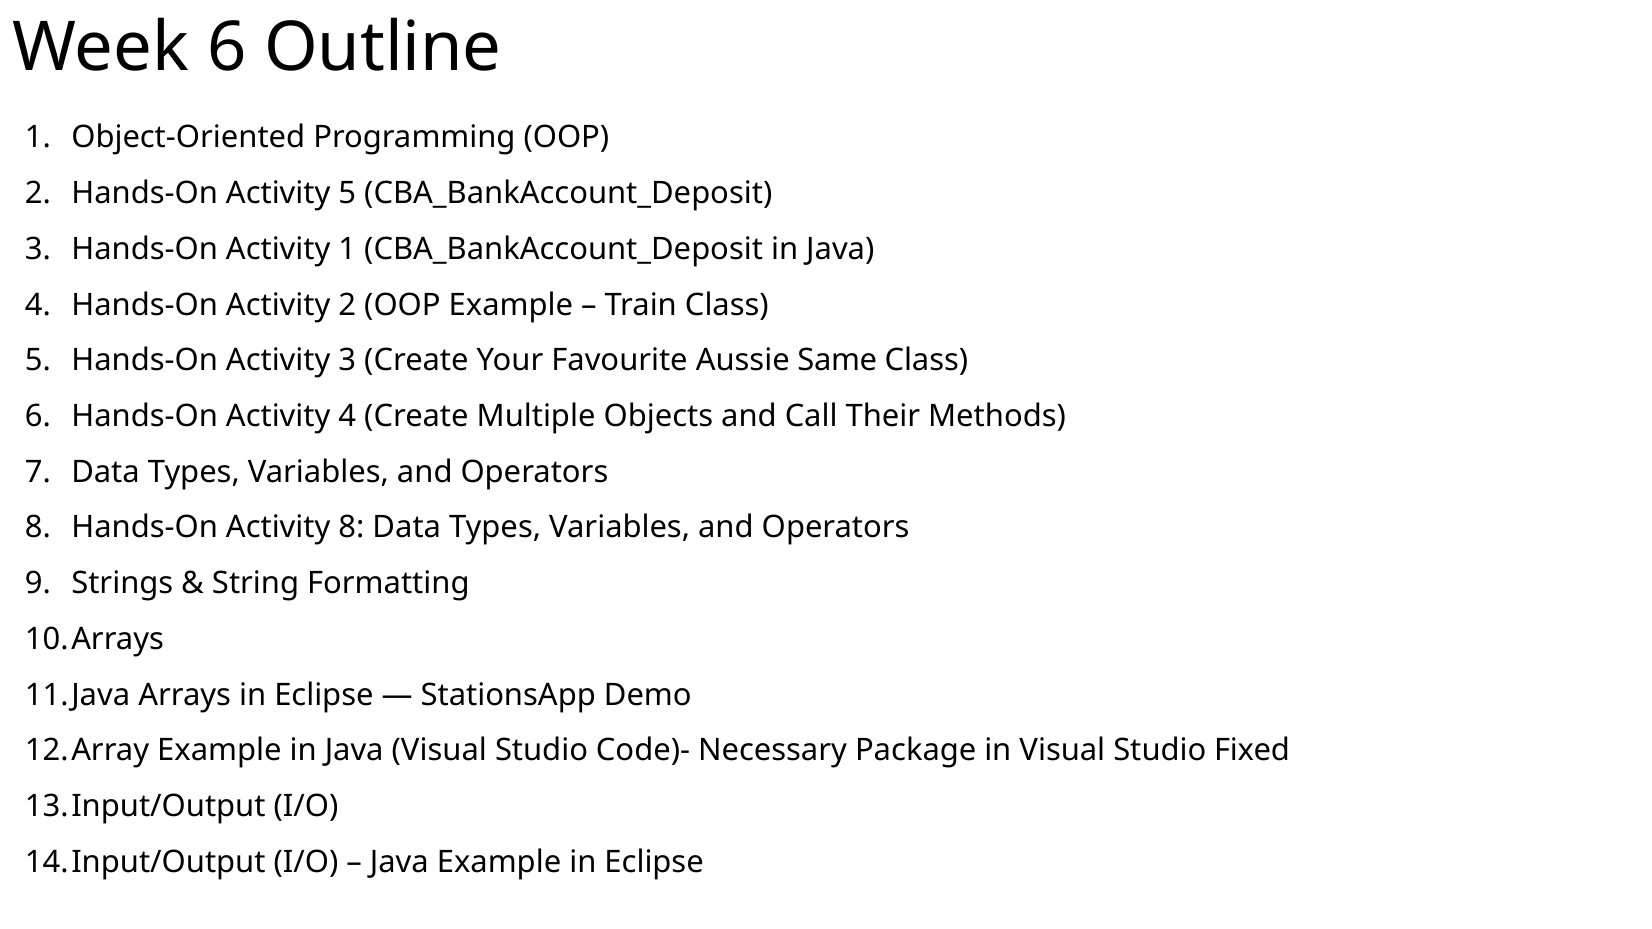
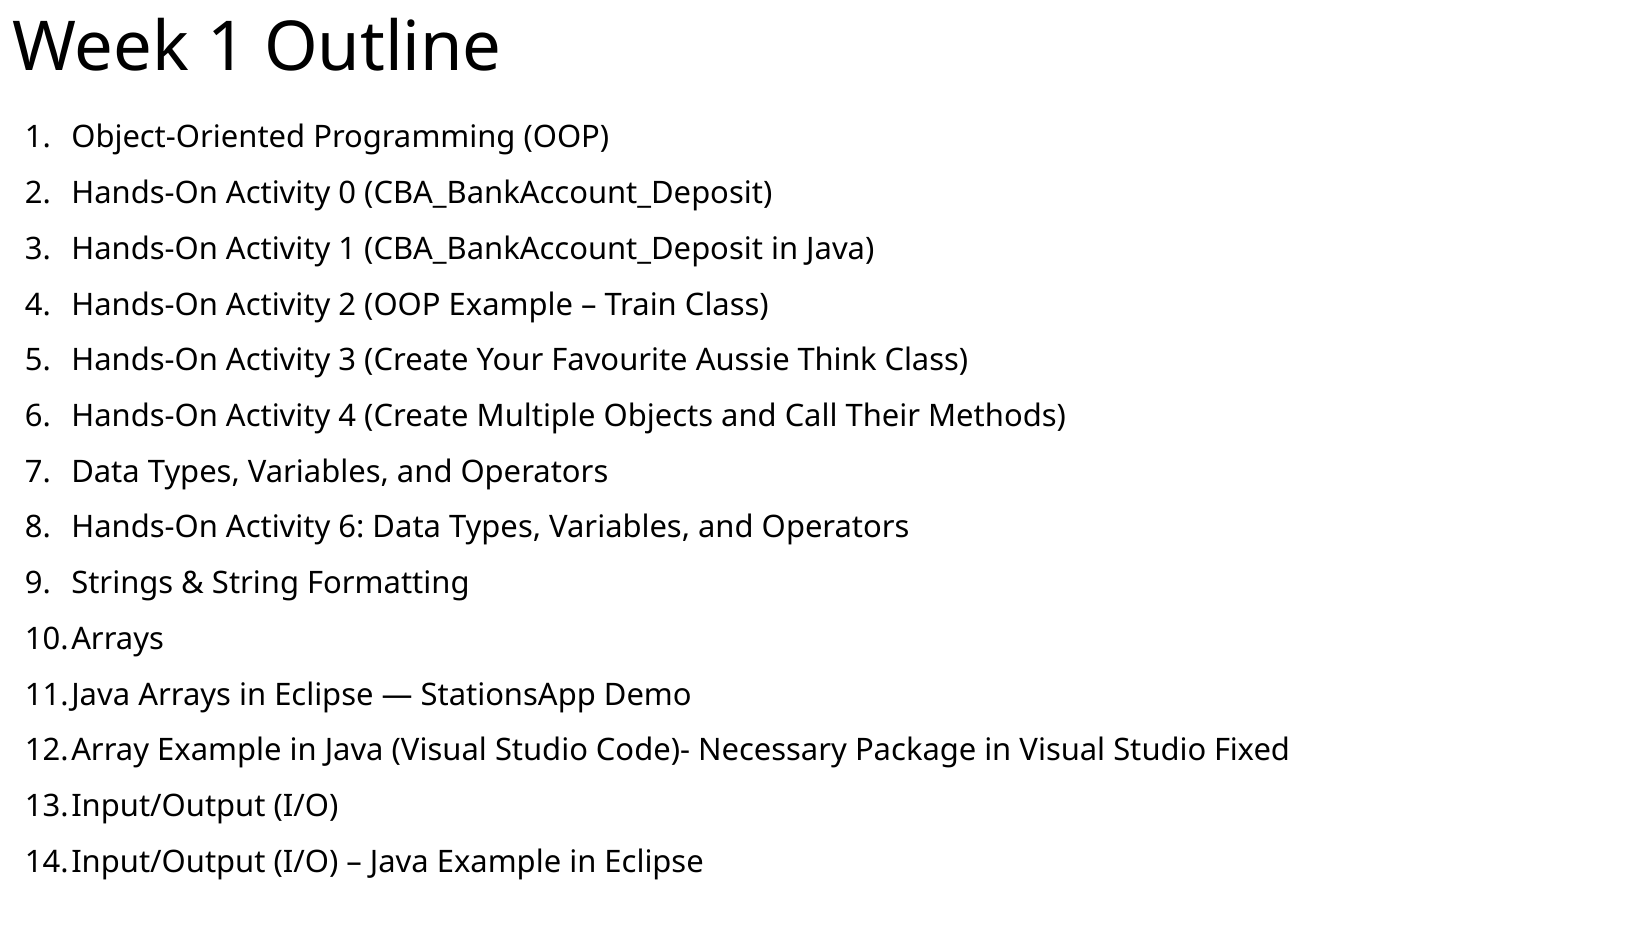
Week 6: 6 -> 1 (227, 47)
Activity 5: 5 -> 0 (347, 193)
Same: Same -> Think (837, 361)
Activity 8: 8 -> 6 (351, 528)
